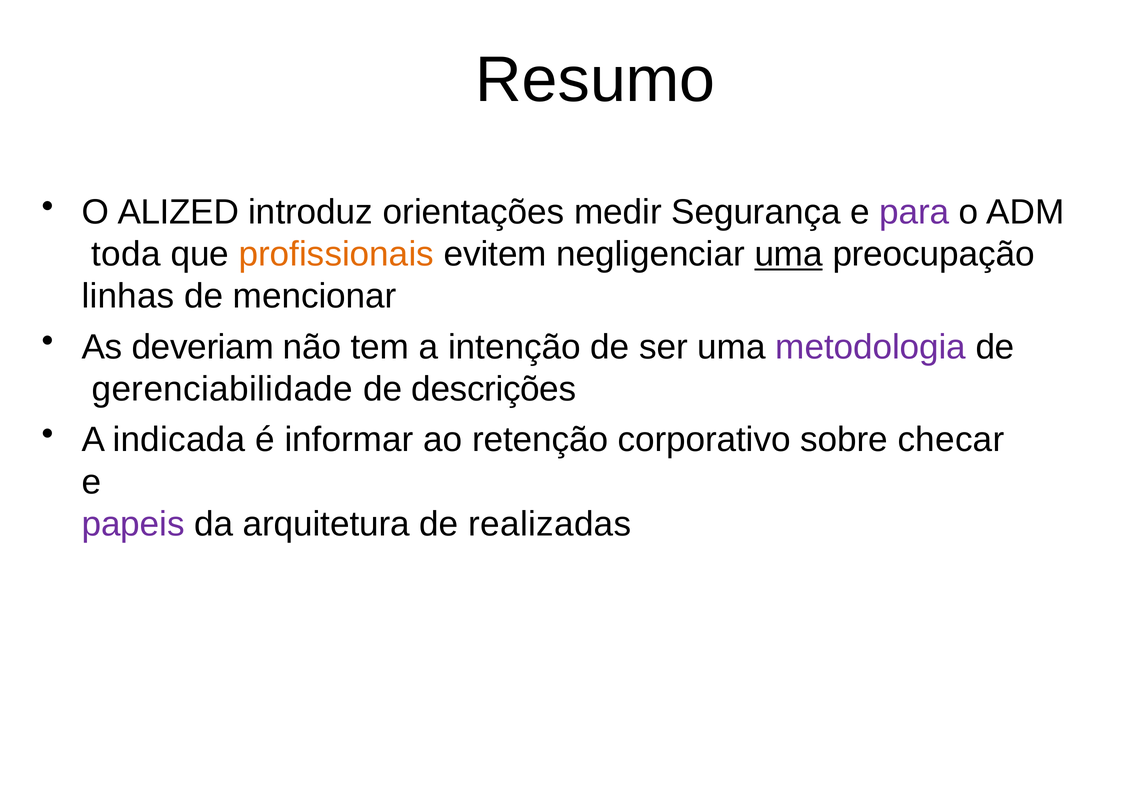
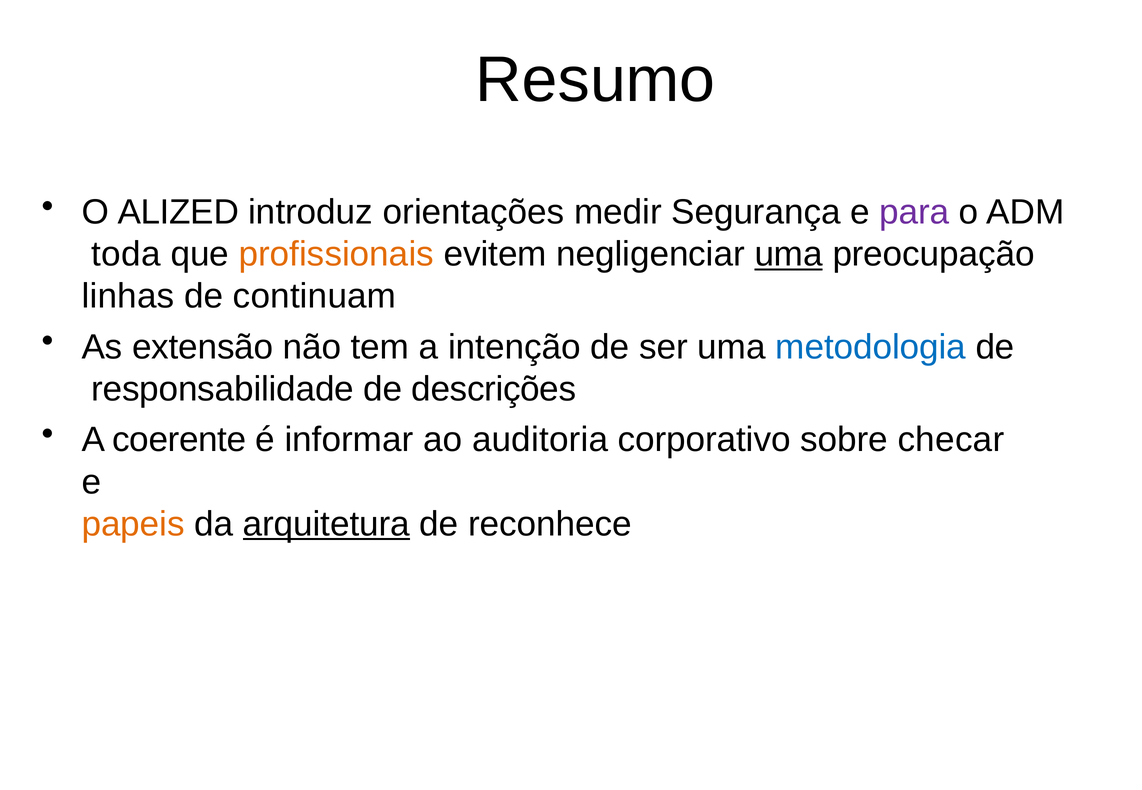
mencionar: mencionar -> continuam (315, 297)
deveriam: deveriam -> extensão (203, 347)
metodologia colour: purple -> blue (871, 347)
gerenciabilidade: gerenciabilidade -> responsabilidade (223, 389)
indicada: indicada -> coerente (179, 440)
retenção: retenção -> auditoria (540, 440)
papeis colour: purple -> orange (133, 524)
arquitetura underline: none -> present (326, 524)
realizadas: realizadas -> reconhece (550, 524)
